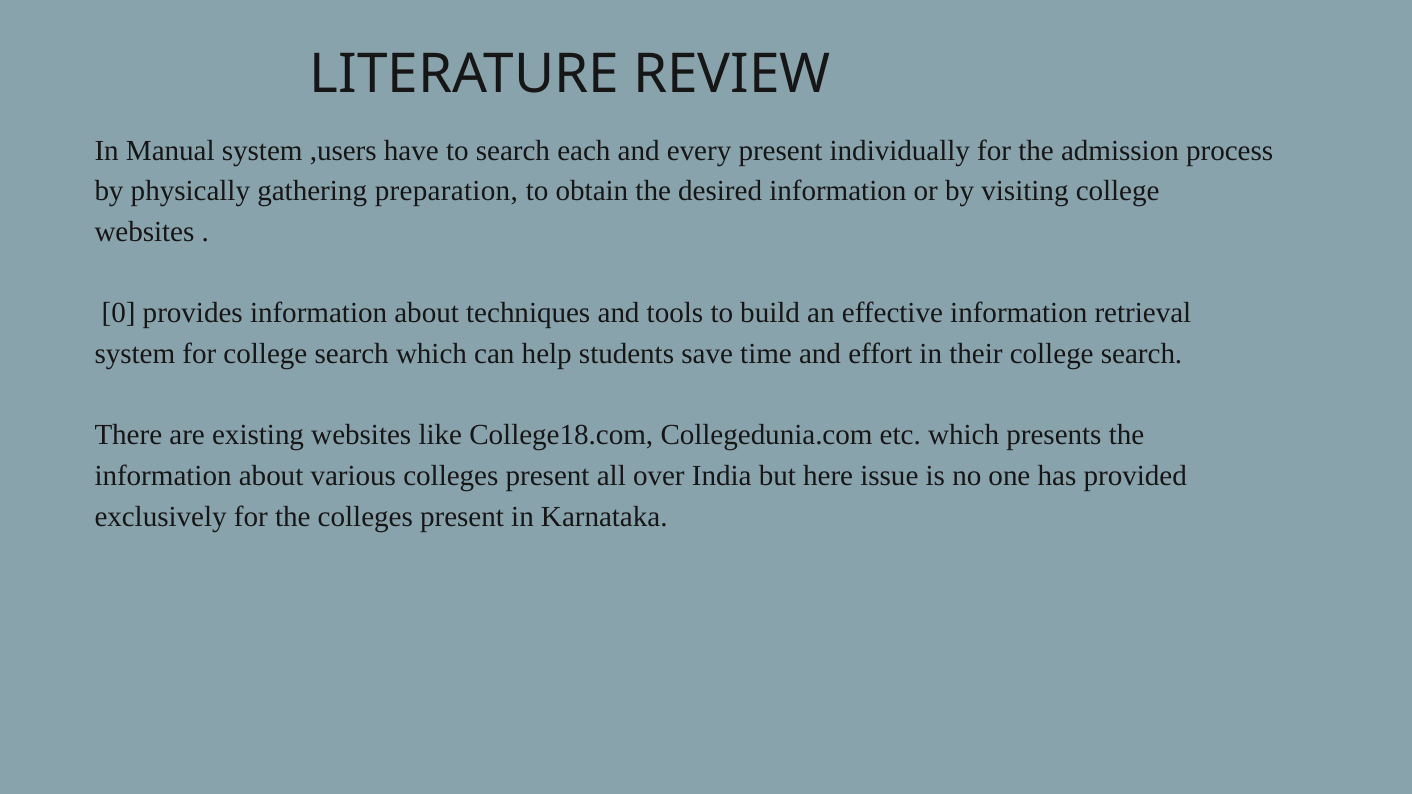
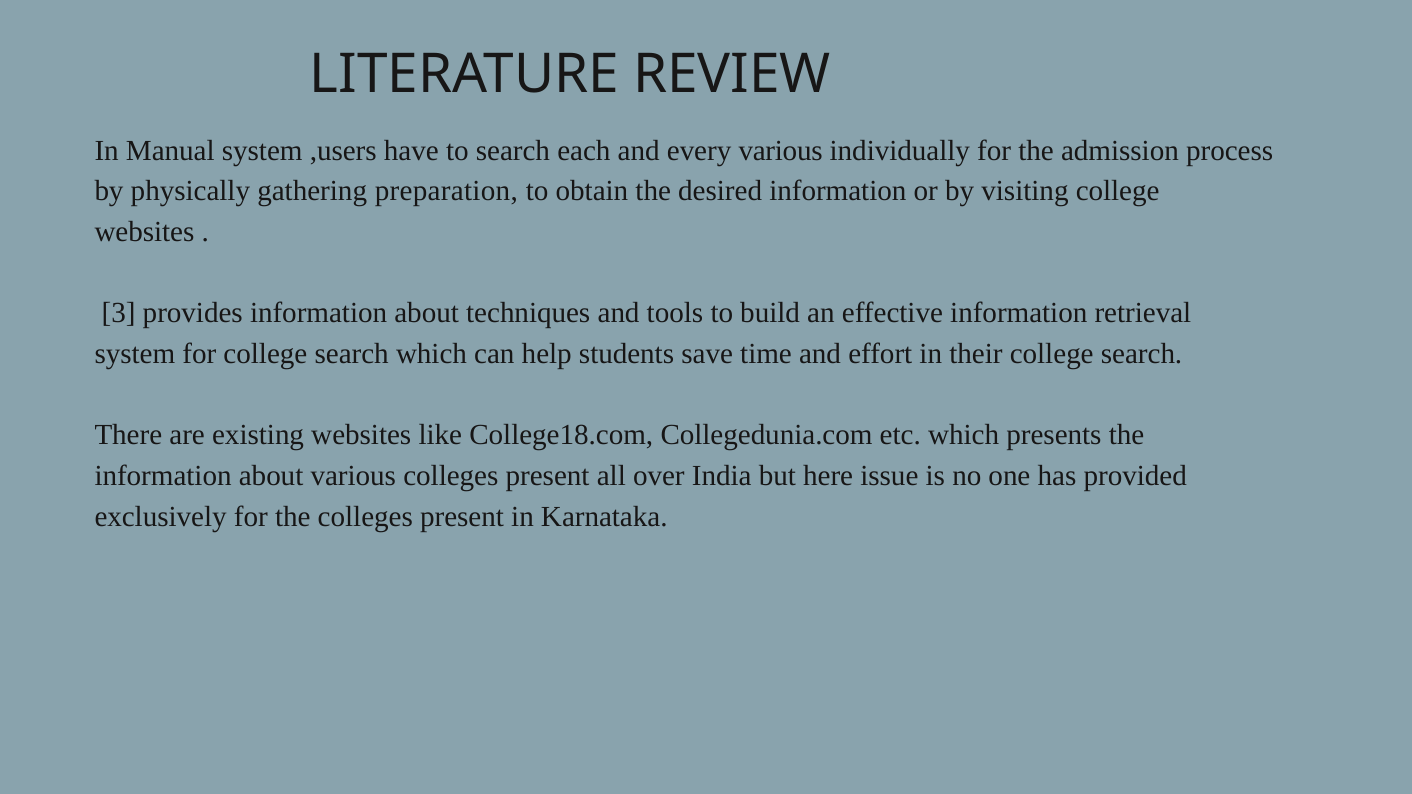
every present: present -> various (781, 151)
0: 0 -> 3 (119, 313)
